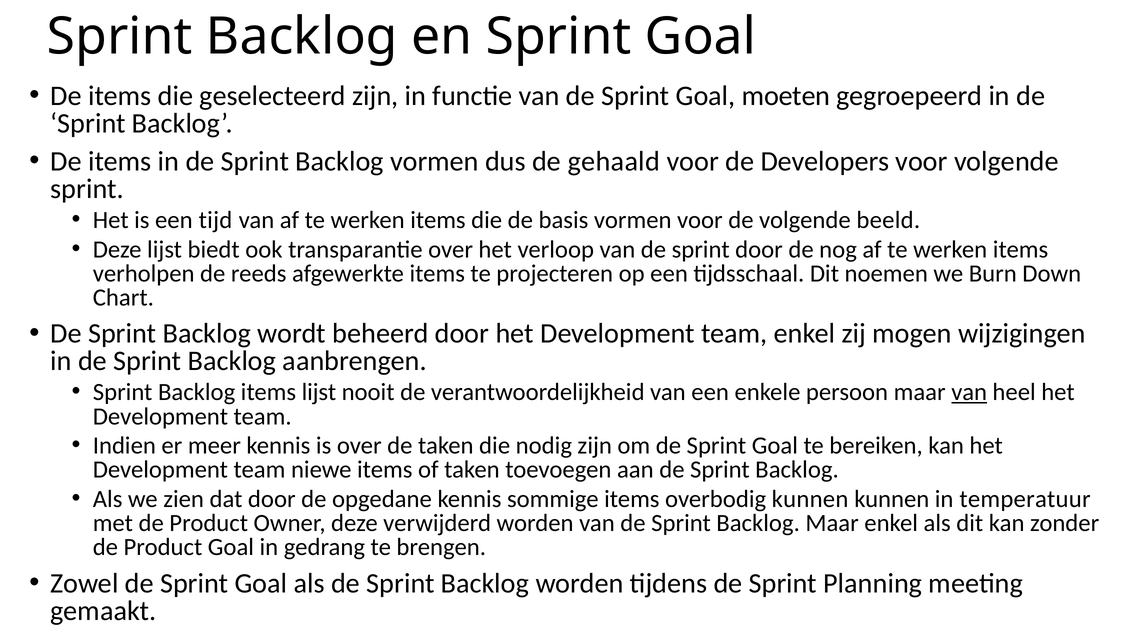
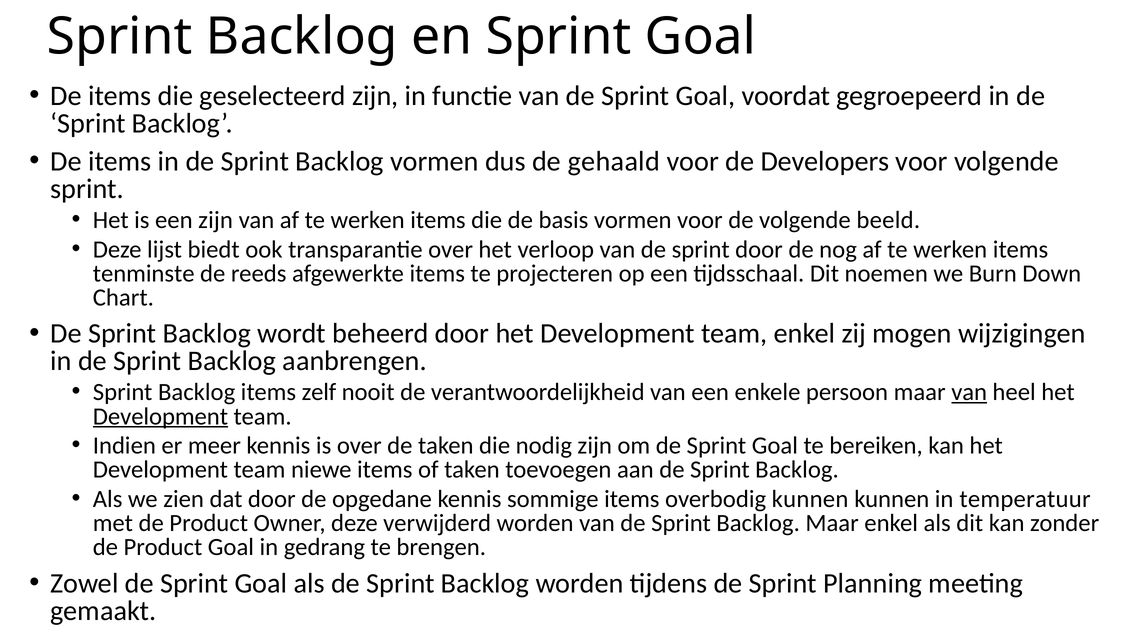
moeten: moeten -> voordat (786, 96)
een tijd: tijd -> zijn (216, 220)
verholpen: verholpen -> tenminste (144, 273)
items lijst: lijst -> zelf (319, 392)
Development underline: none -> present (160, 416)
